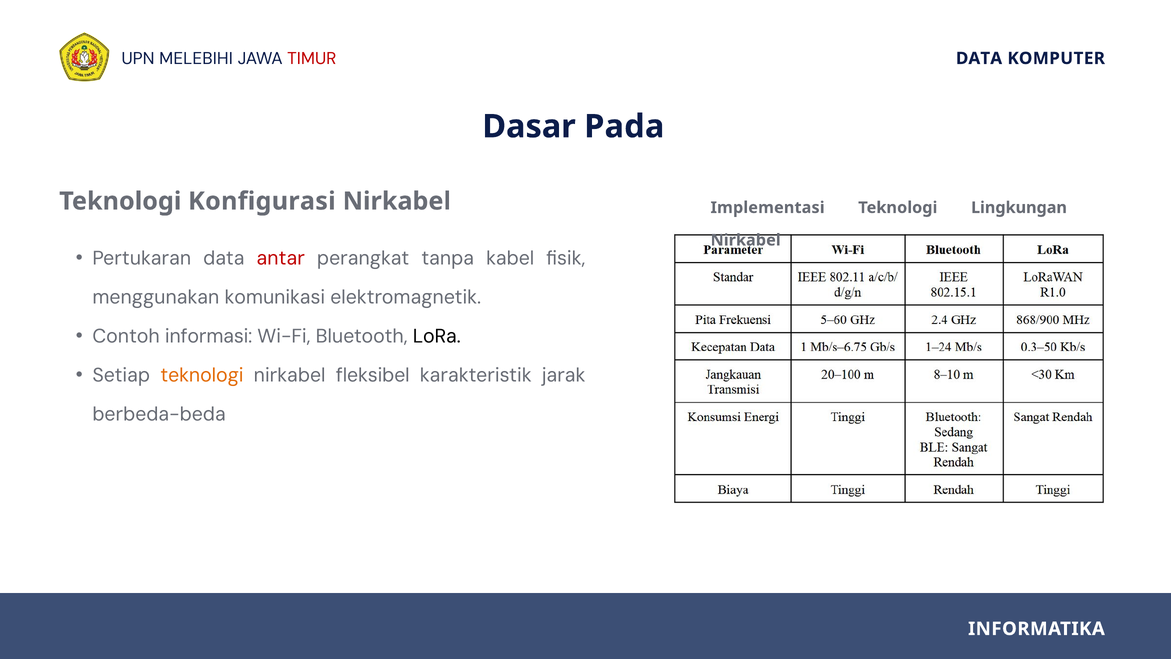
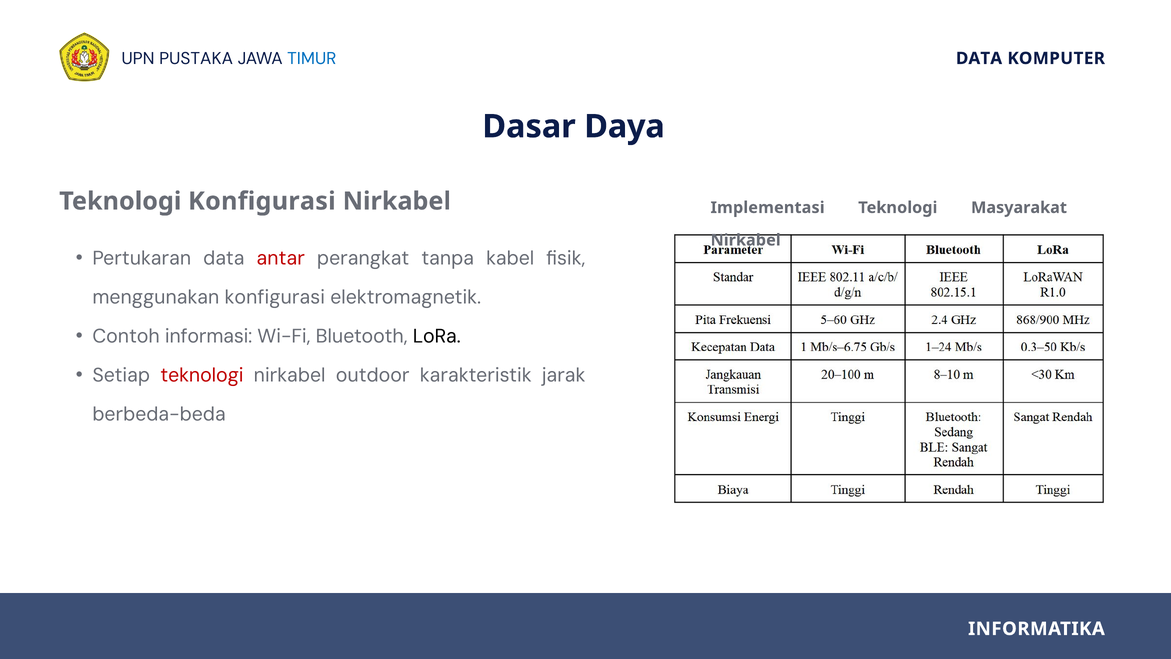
MELEBIHI: MELEBIHI -> PUSTAKA (196, 58)
TIMUR colour: red -> blue (312, 58)
Pada: Pada -> Daya (624, 127)
Lingkungan: Lingkungan -> Masyarakat (1019, 208)
menggunakan komunikasi: komunikasi -> konfigurasi (275, 297)
teknologi colour: orange -> red (202, 375)
fleksibel: fleksibel -> outdoor (373, 375)
